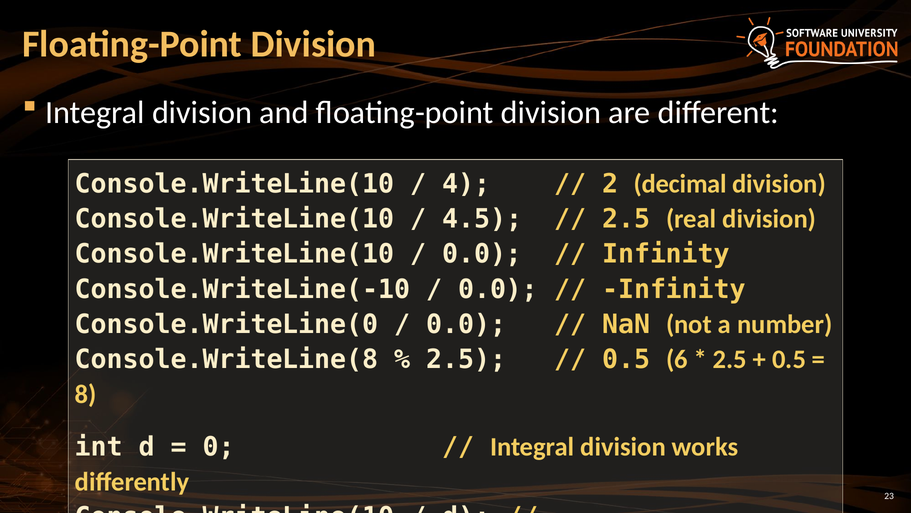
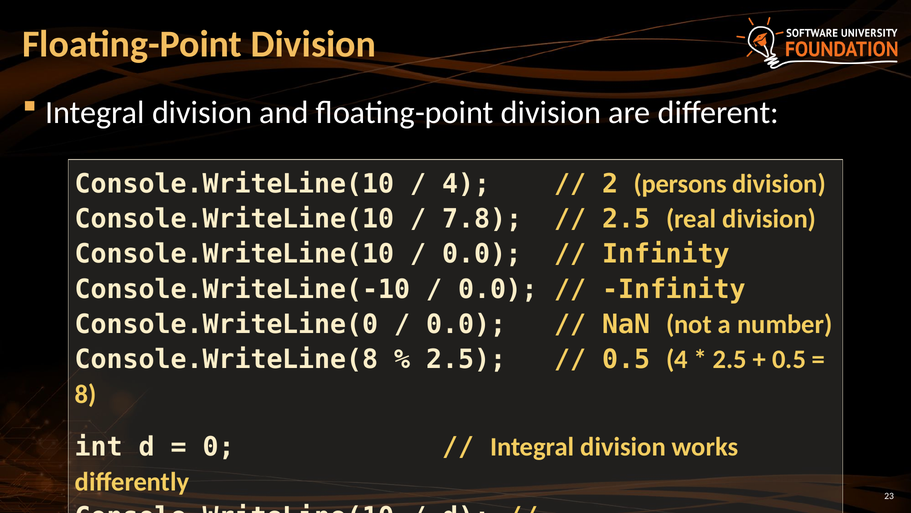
decimal: decimal -> persons (680, 184)
4.5: 4.5 -> 7.8 (482, 219)
0.5 6: 6 -> 4 (677, 359)
